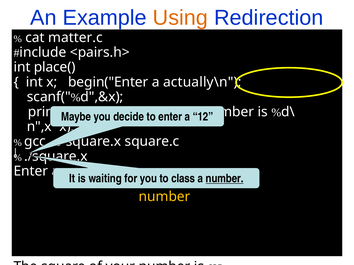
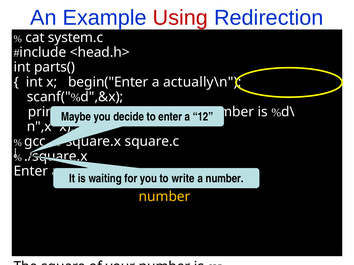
Using colour: orange -> red (180, 18)
matter.c: matter.c -> system.c (76, 38)
<pairs.h>: <pairs.h> -> <head.h> (100, 52)
place(: place( -> parts( (55, 67)
class: class -> write (183, 179)
number underline: present -> none (225, 179)
